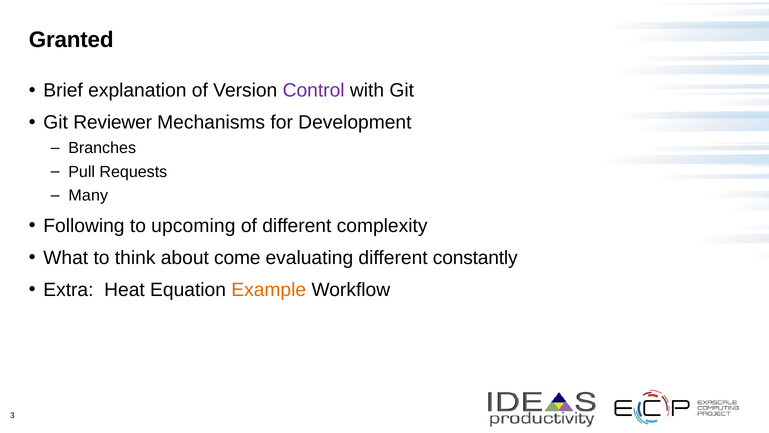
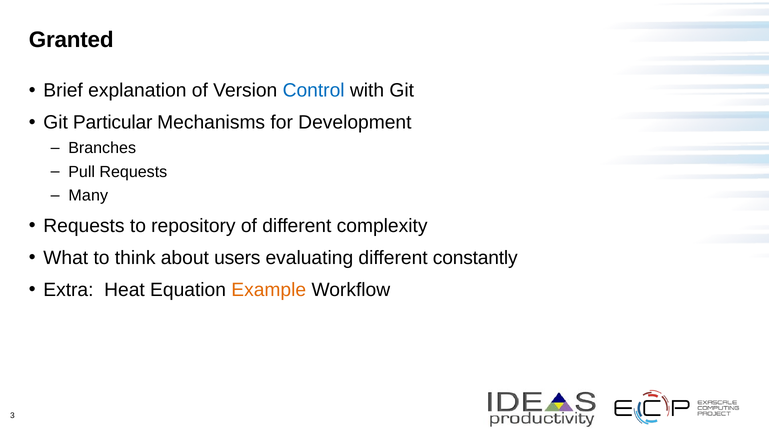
Control colour: purple -> blue (314, 91)
Reviewer: Reviewer -> Particular (113, 123)
Following: Following -> Requests (84, 226)
upcoming: upcoming -> repository (193, 226)
come: come -> users (237, 258)
